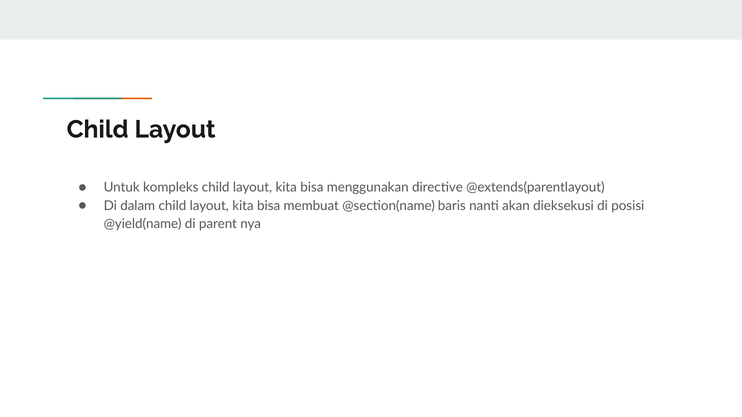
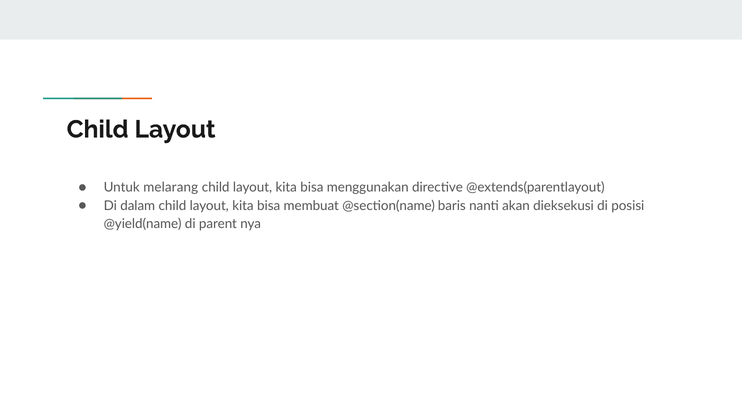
kompleks: kompleks -> melarang (171, 187)
